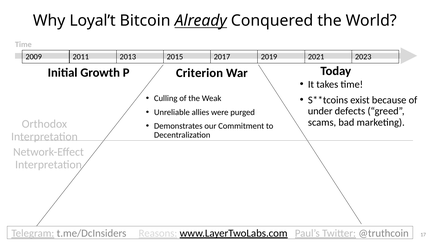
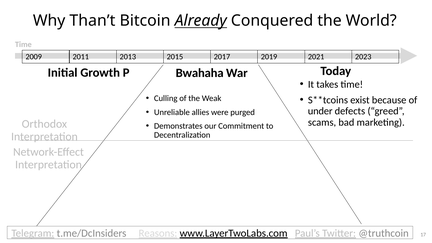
Loyal’t: Loyal’t -> Than’t (92, 21)
Criterion: Criterion -> Bwahaha (200, 73)
